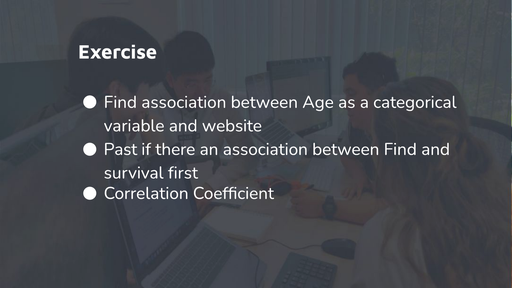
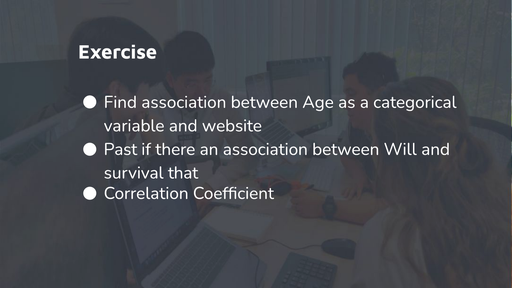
between Find: Find -> Will (400, 149)
first: first -> that (183, 173)
